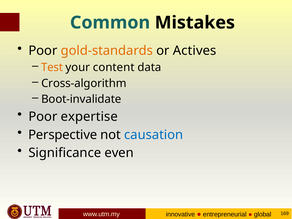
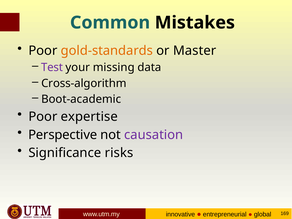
Actives: Actives -> Master (195, 51)
Test colour: orange -> purple (52, 67)
content: content -> missing (114, 67)
Boot-invalidate: Boot-invalidate -> Boot-academic (81, 99)
causation colour: blue -> purple (154, 135)
even: even -> risks (119, 153)
